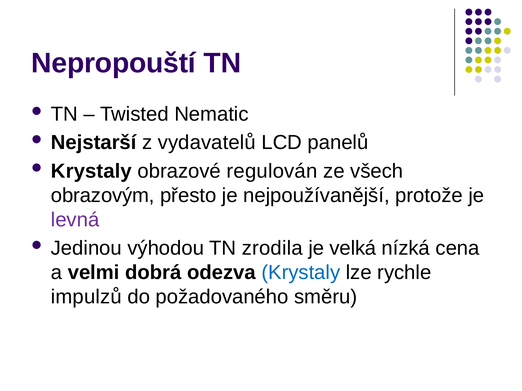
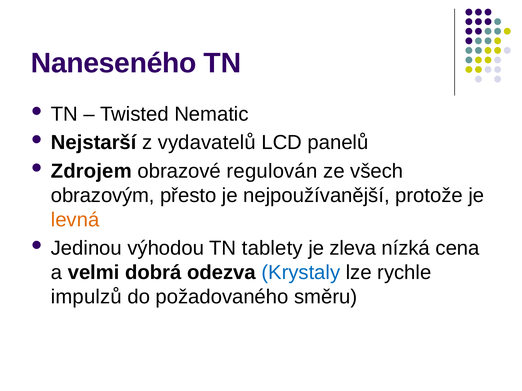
Nepropouští: Nepropouští -> Naneseného (114, 63)
Krystaly: Krystaly -> Zdrojem (91, 171)
levná colour: purple -> orange (75, 220)
zrodila: zrodila -> tablety (272, 248)
velká: velká -> zleva (353, 248)
